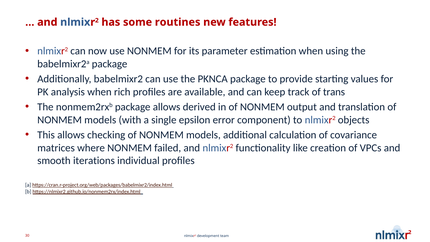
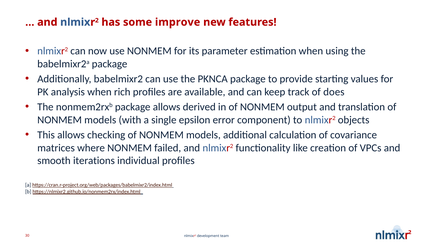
routines: routines -> improve (178, 22)
trans: trans -> does (334, 92)
